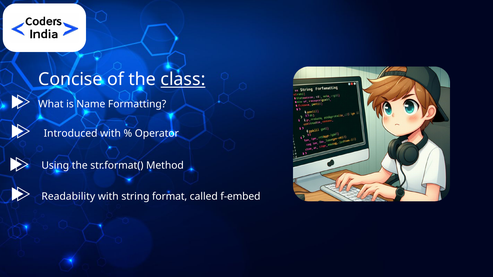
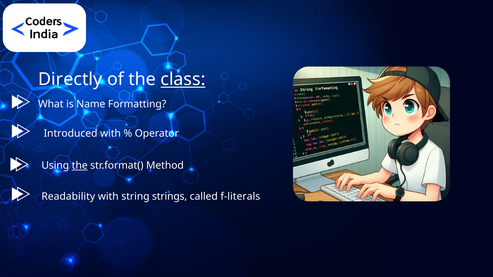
Concise: Concise -> Directly (70, 80)
the underline: none -> present (80, 166)
format: format -> strings (170, 197)
f-embed: f-embed -> f-literals (240, 197)
